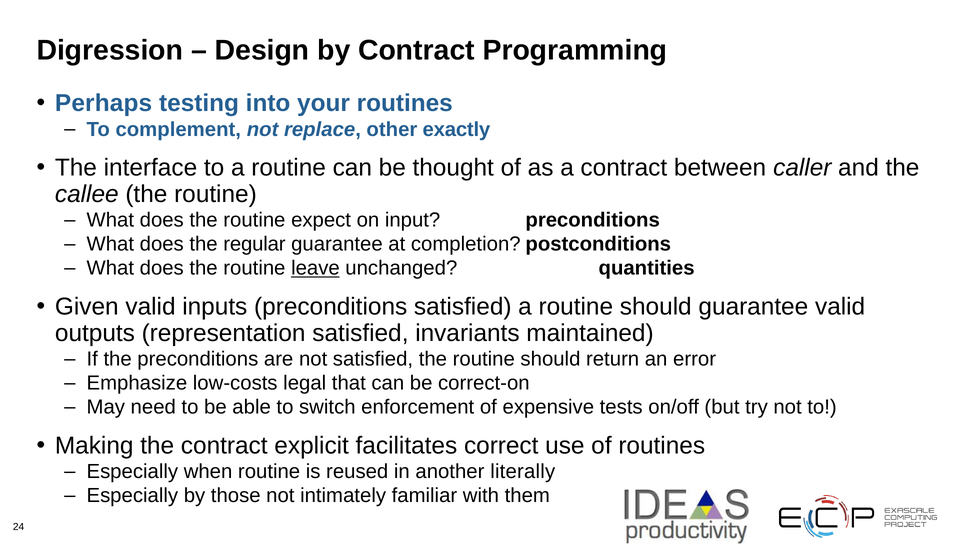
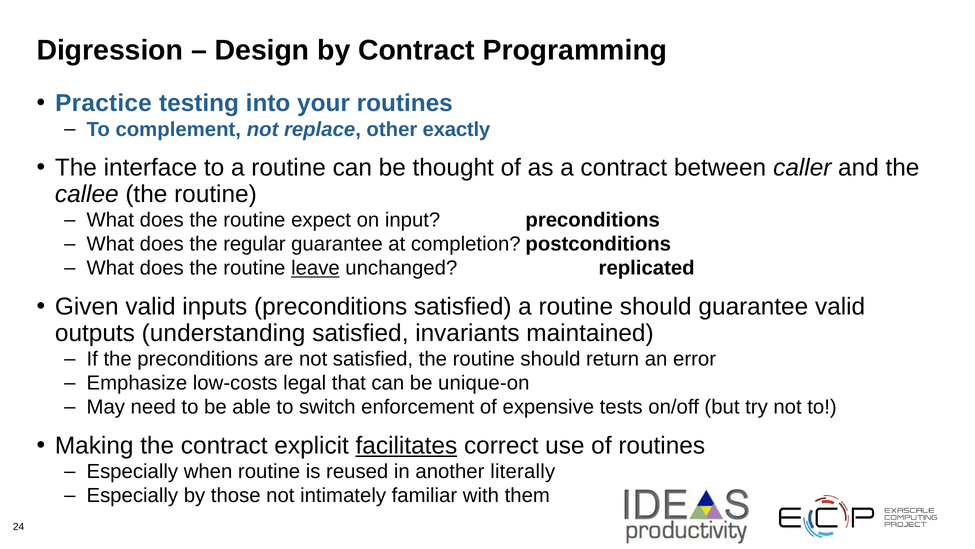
Perhaps: Perhaps -> Practice (104, 103)
quantities: quantities -> replicated (647, 268)
representation: representation -> understanding (224, 333)
correct-on: correct-on -> unique-on (484, 383)
facilitates underline: none -> present (406, 445)
